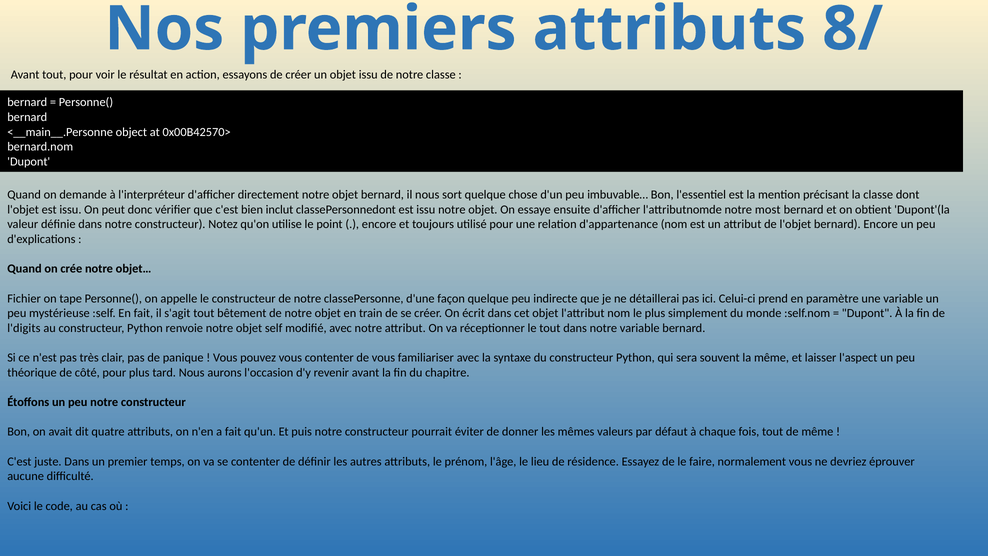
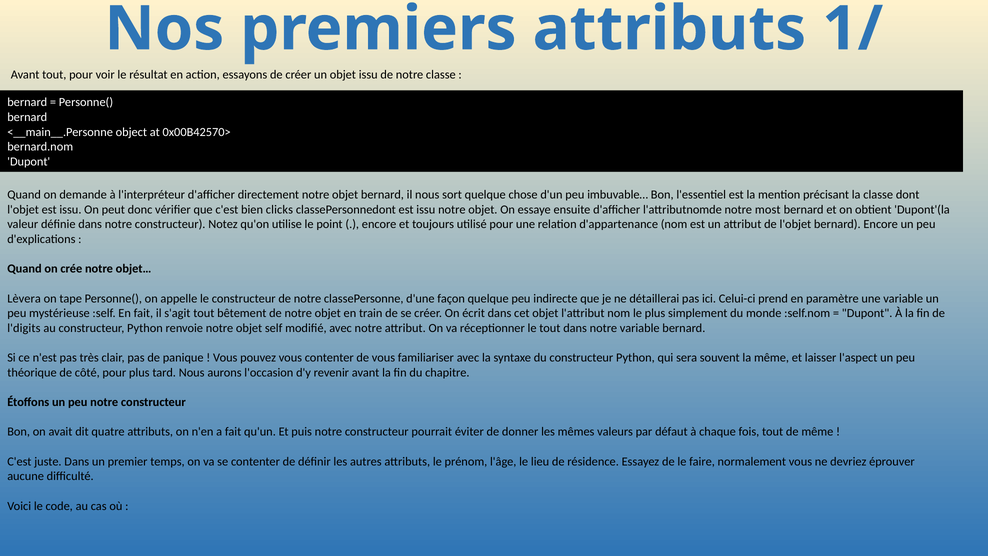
8/: 8/ -> 1/ (853, 29)
inclut: inclut -> clicks (279, 209)
Fichier: Fichier -> Lèvera (24, 298)
